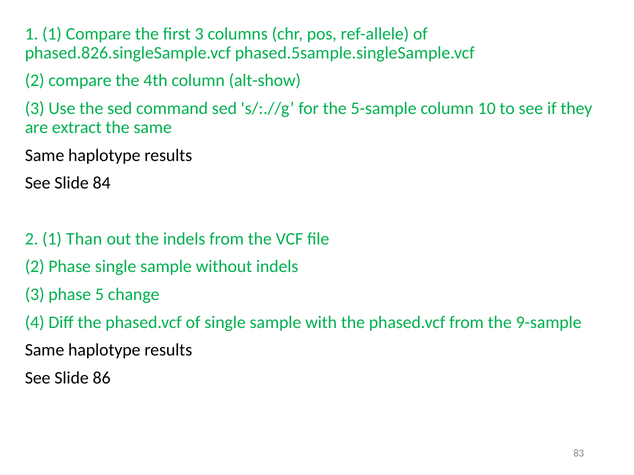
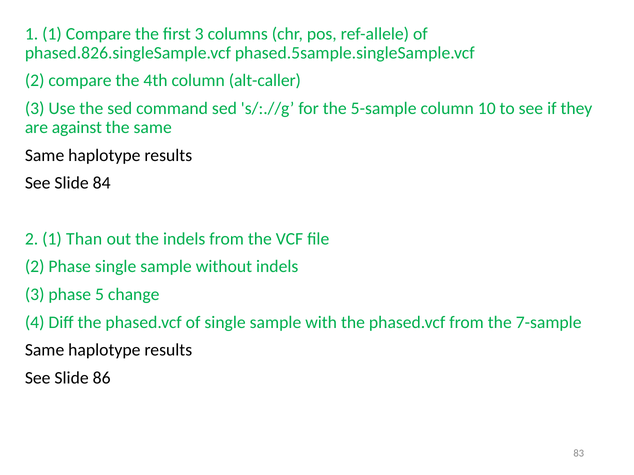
alt-show: alt-show -> alt-caller (265, 81)
extract: extract -> against (77, 128)
9-sample: 9-sample -> 7-sample (549, 323)
